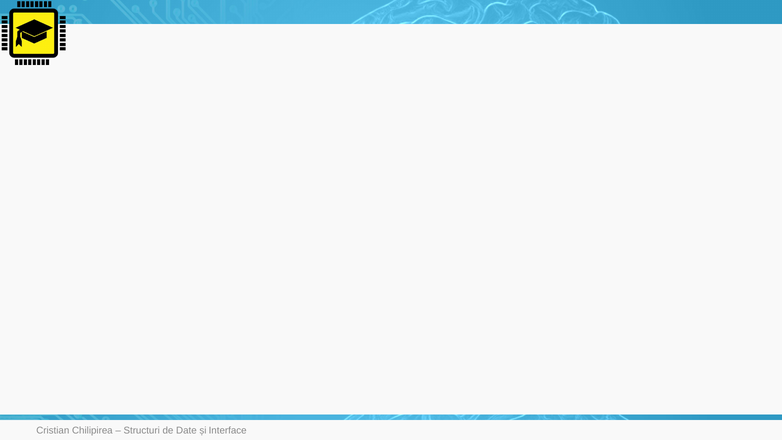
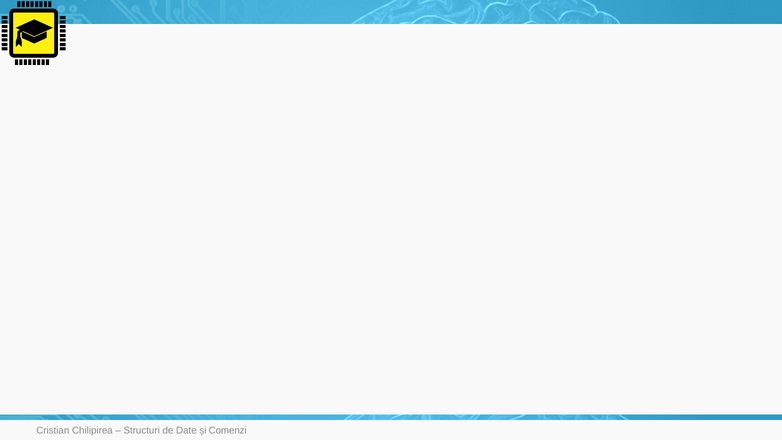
Interface: Interface -> Comenzi (228, 430)
